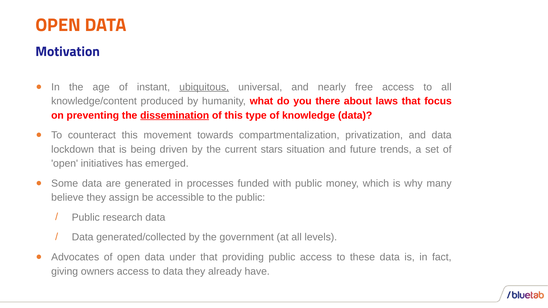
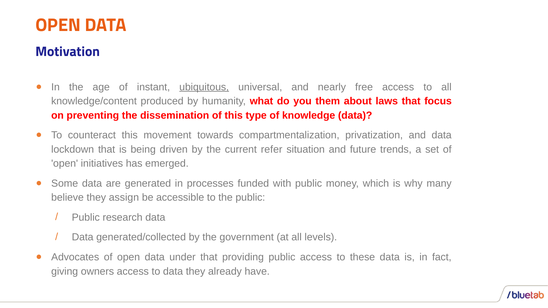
there: there -> them (328, 101)
dissemination underline: present -> none (175, 115)
stars: stars -> refer (272, 149)
